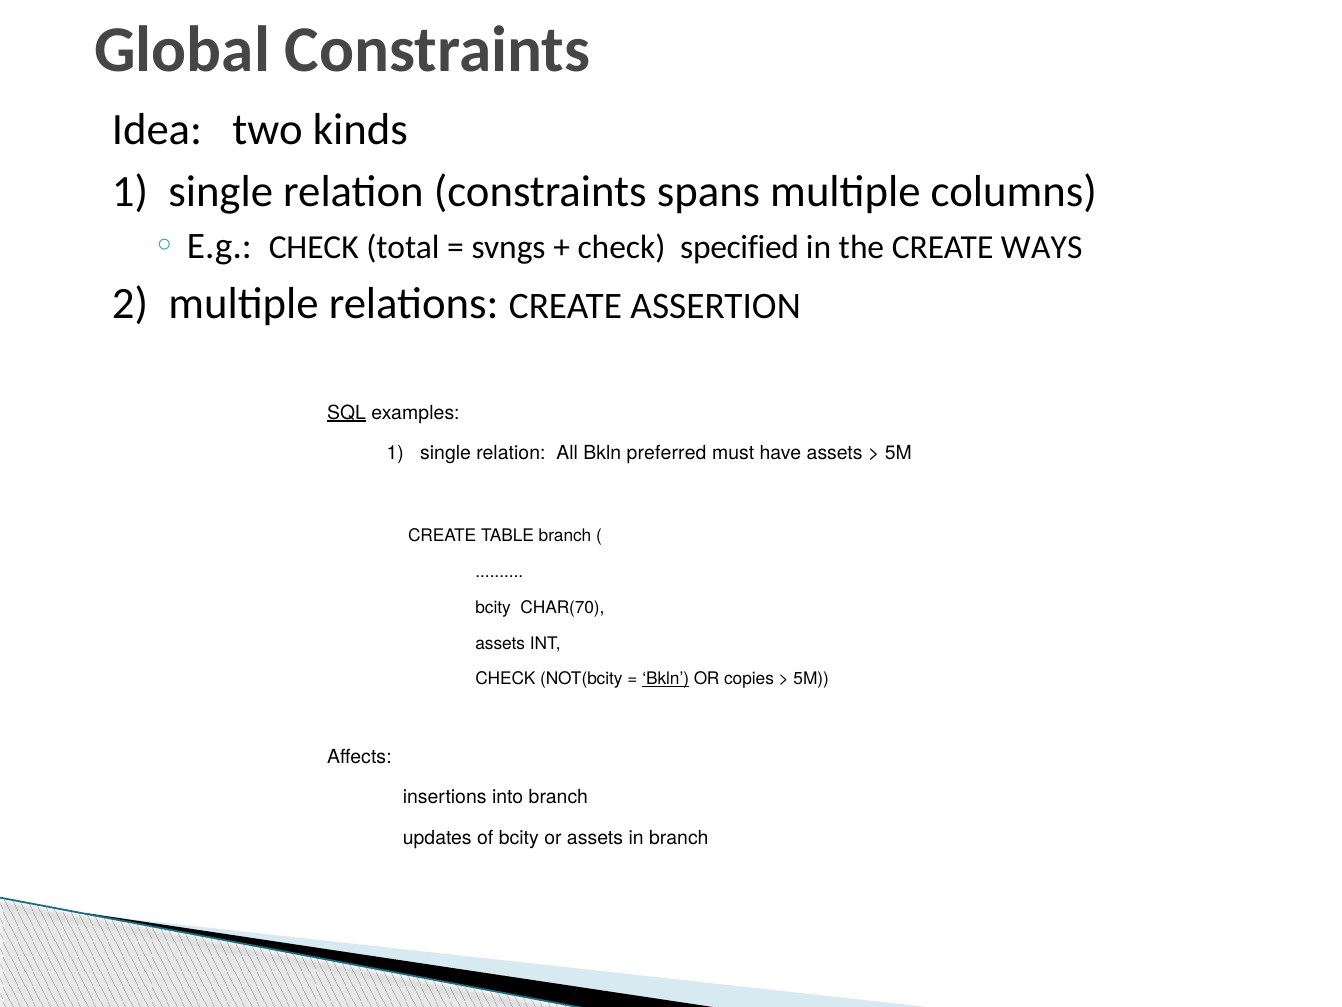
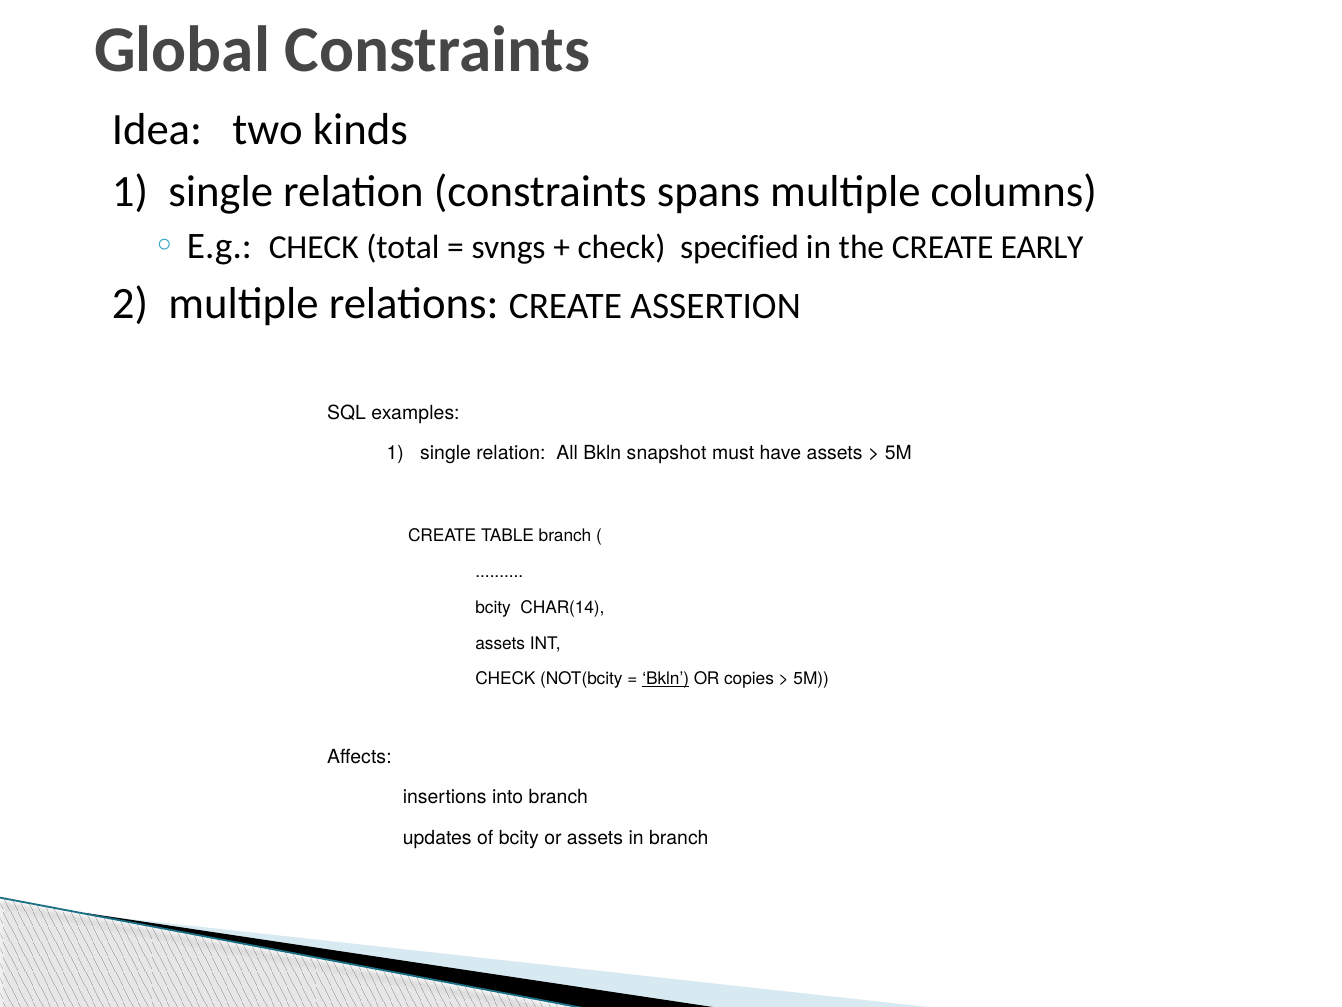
WAYS: WAYS -> EARLY (1042, 247)
SQL underline: present -> none (347, 412)
preferred: preferred -> snapshot (667, 453)
CHAR(70: CHAR(70 -> CHAR(14 (562, 607)
